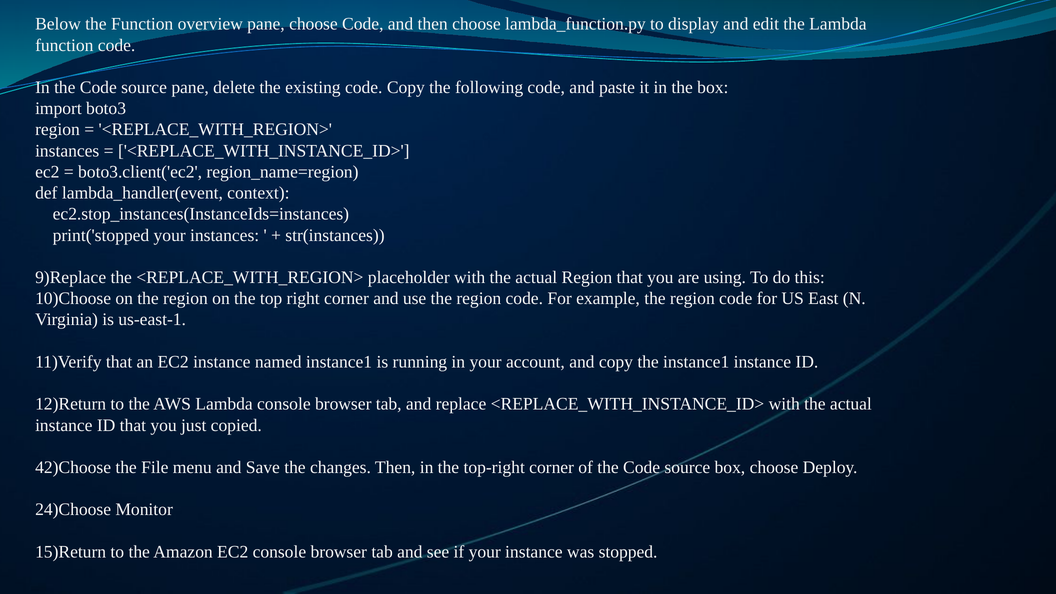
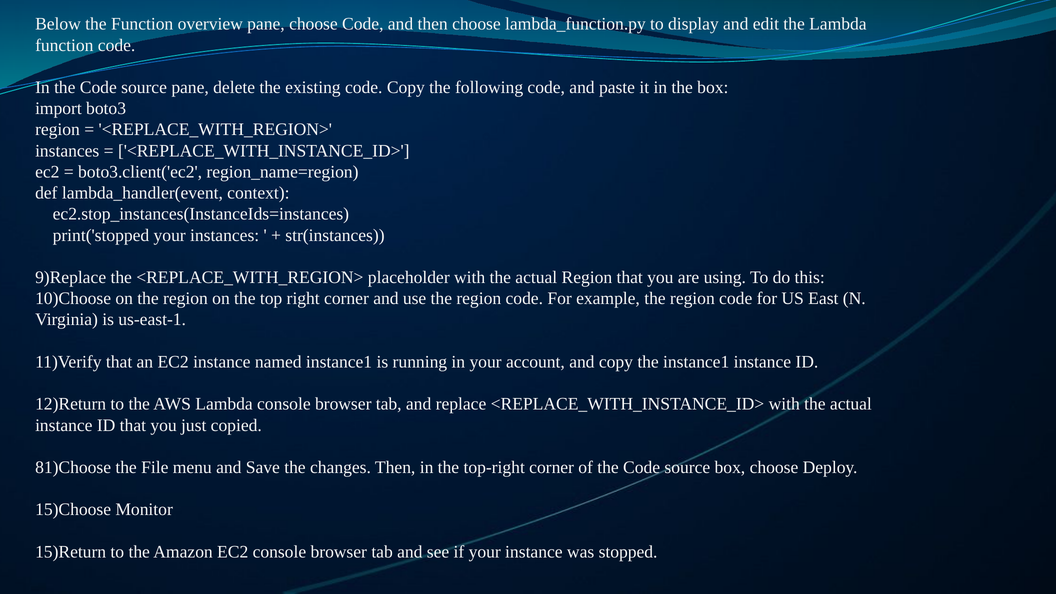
42)Choose: 42)Choose -> 81)Choose (73, 467)
24)Choose: 24)Choose -> 15)Choose (73, 510)
